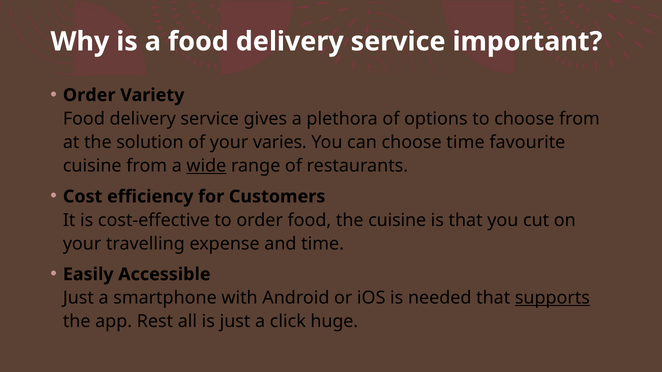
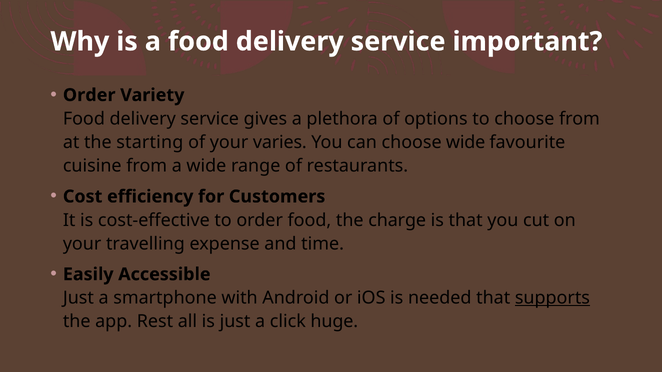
solution: solution -> starting (150, 143)
choose time: time -> wide (466, 143)
wide underline: present -> none (206, 166)
the cuisine: cuisine -> charge (397, 220)
